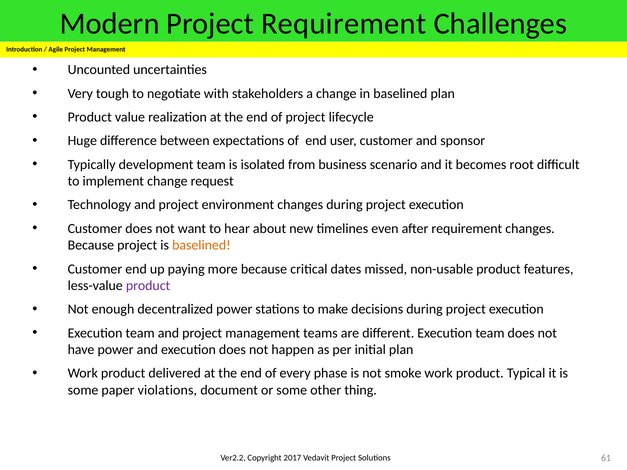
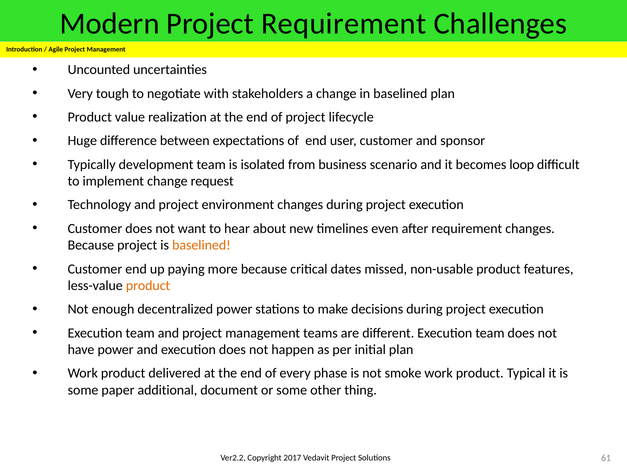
root: root -> loop (522, 165)
product colour: purple -> orange (148, 286)
violations: violations -> additional (167, 390)
